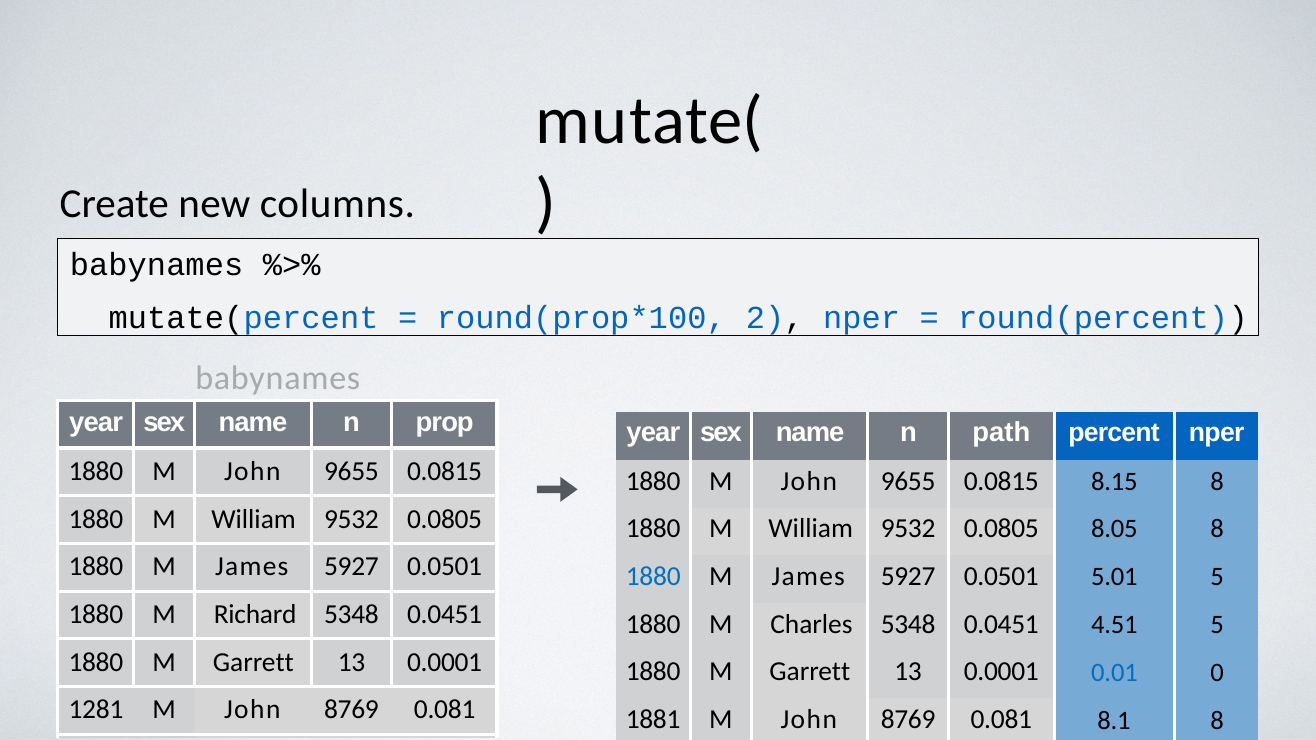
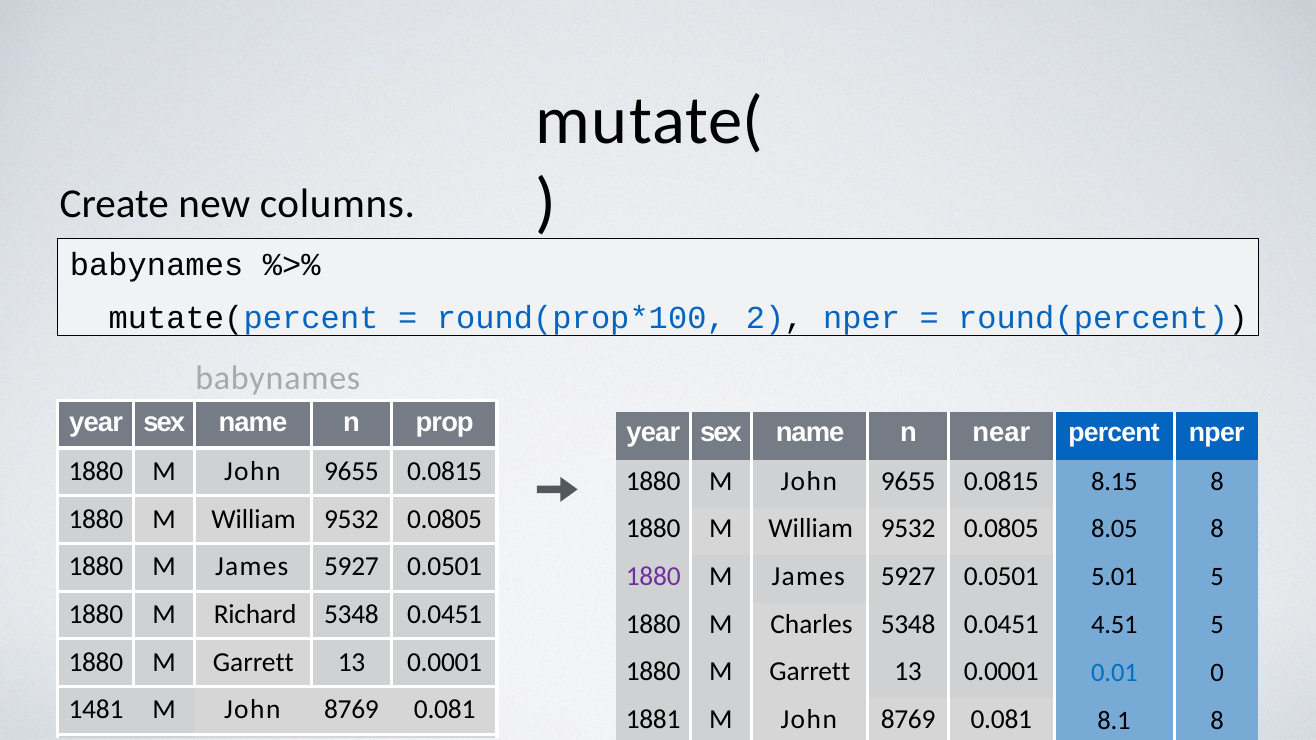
path: path -> near (1001, 432)
1880 colour: blue -> purple (653, 577)
1281: 1281 -> 1481 (96, 710)
